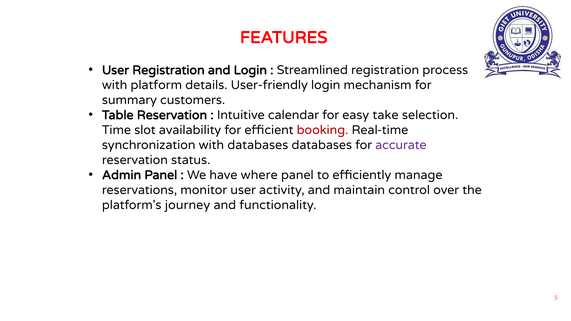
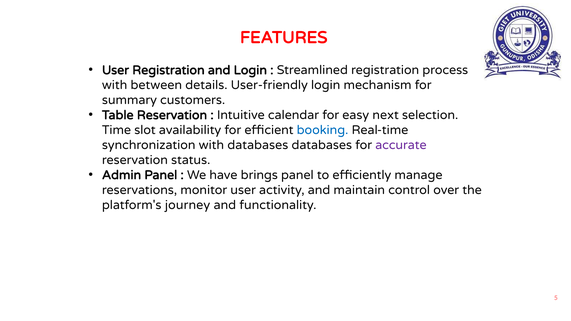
platform: platform -> between (156, 85)
take: take -> next (386, 115)
booking colour: red -> blue (323, 130)
where: where -> brings (259, 175)
